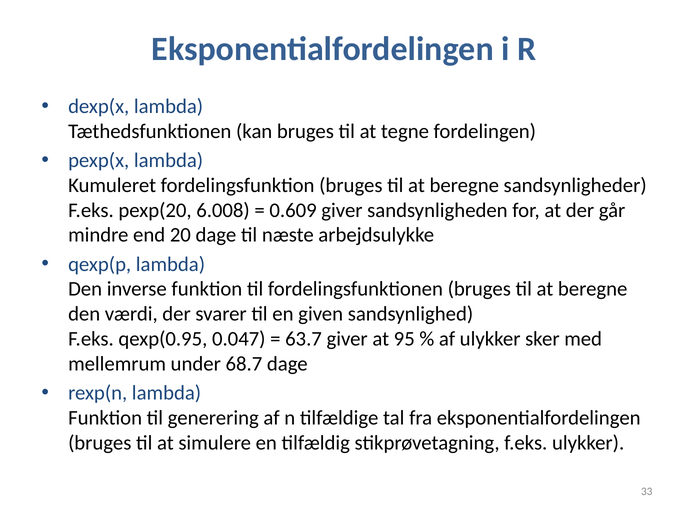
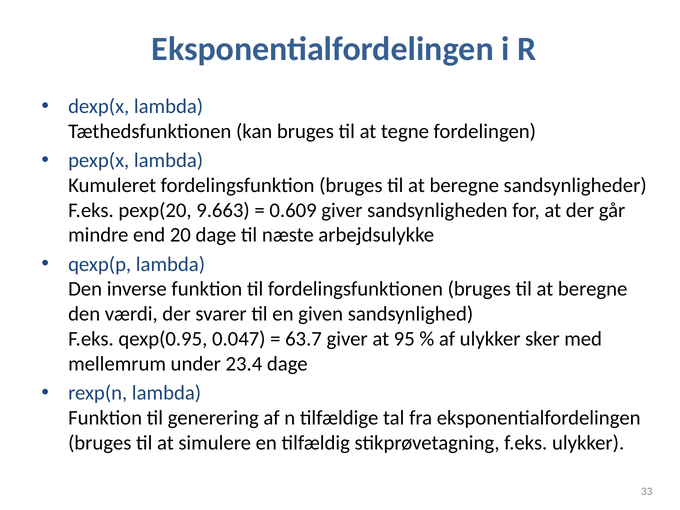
6.008: 6.008 -> 9.663 (223, 210)
68.7: 68.7 -> 23.4 (244, 364)
